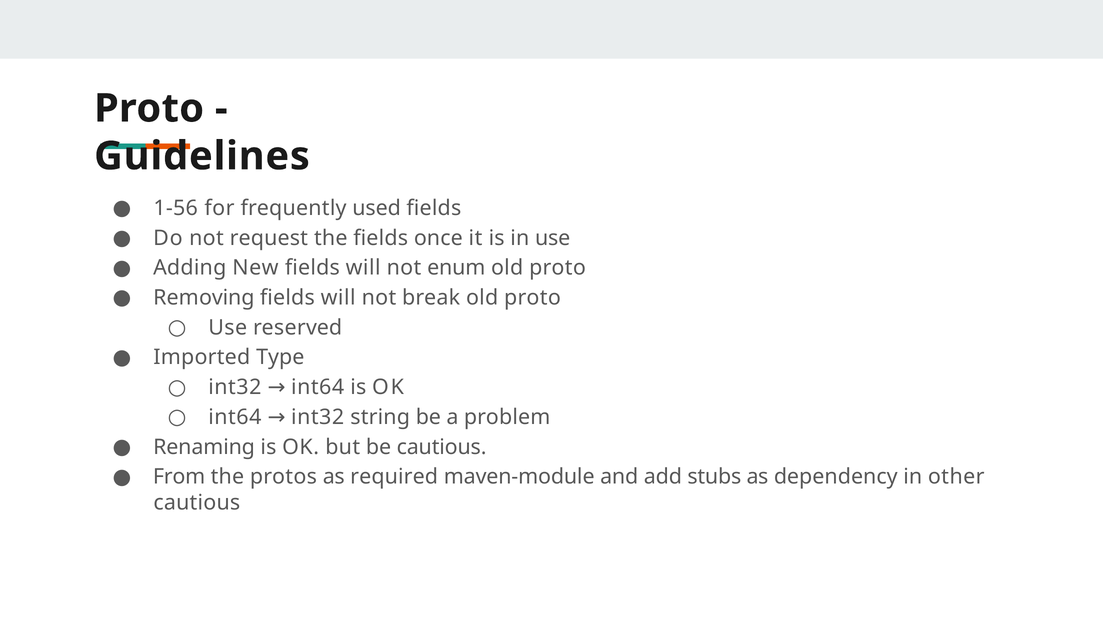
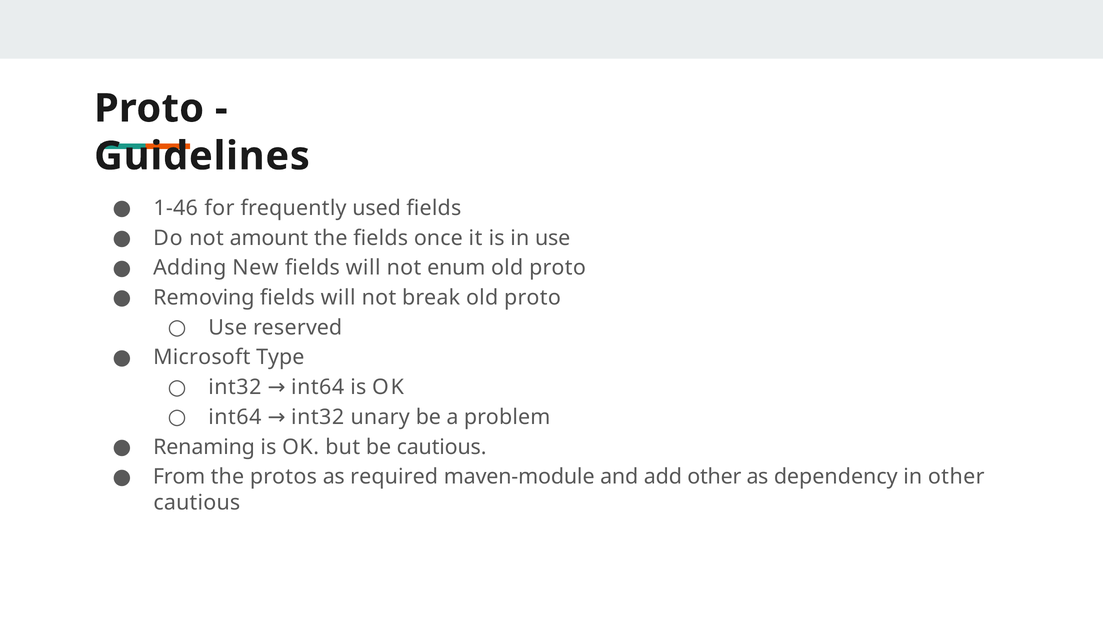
1-56: 1-56 -> 1-46 (176, 208)
request: request -> amount (269, 238)
Imported: Imported -> Microsoft (202, 358)
string: string -> unary (380, 417)
add stubs: stubs -> other (714, 477)
